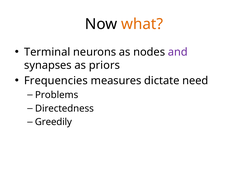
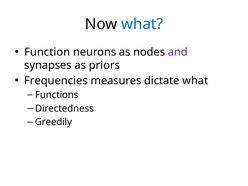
what colour: orange -> blue (142, 24)
Terminal: Terminal -> Function (47, 52)
dictate need: need -> what (195, 81)
Problems: Problems -> Functions (57, 95)
